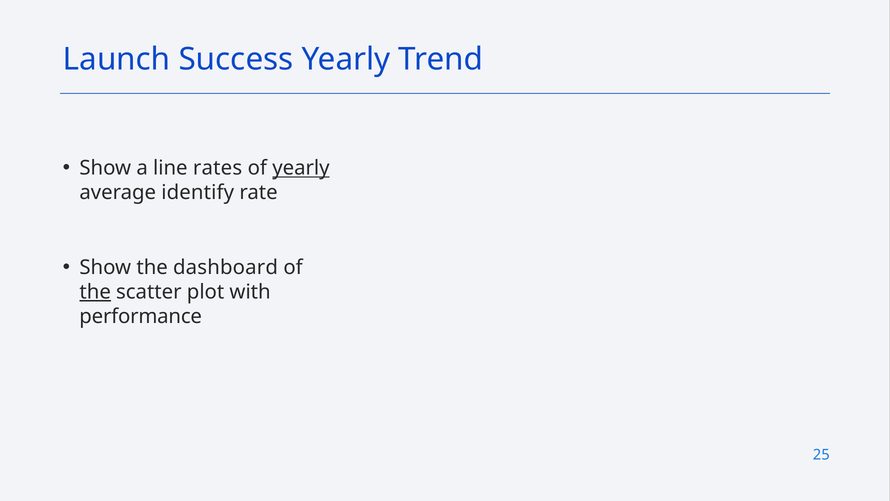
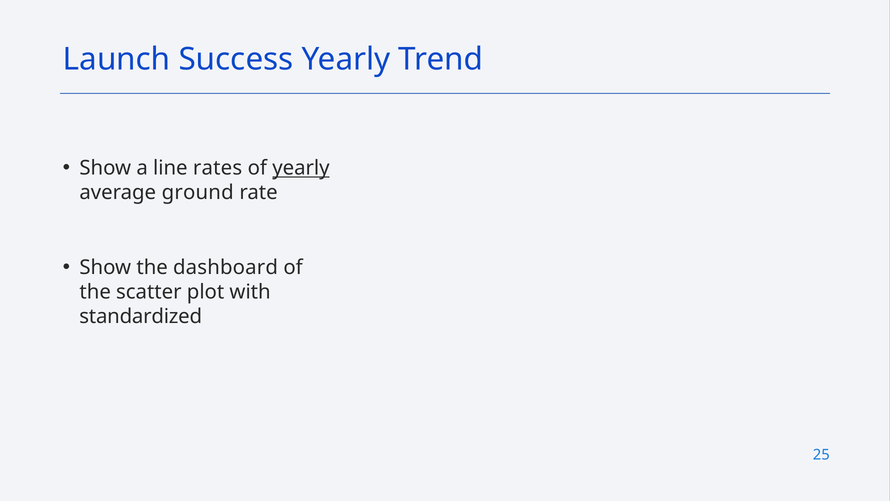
identify: identify -> ground (198, 192)
the underline: present -> none (95, 292)
performance: performance -> standardized (141, 316)
